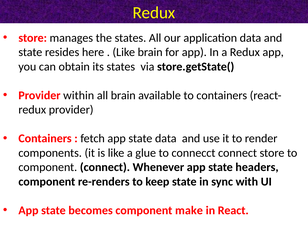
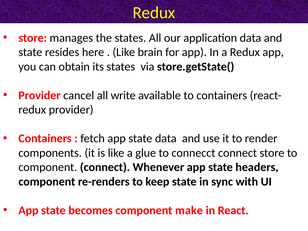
within: within -> cancel (79, 95)
all brain: brain -> write (123, 95)
